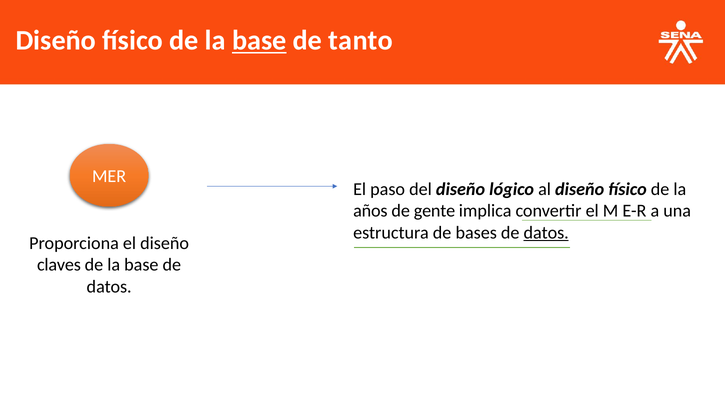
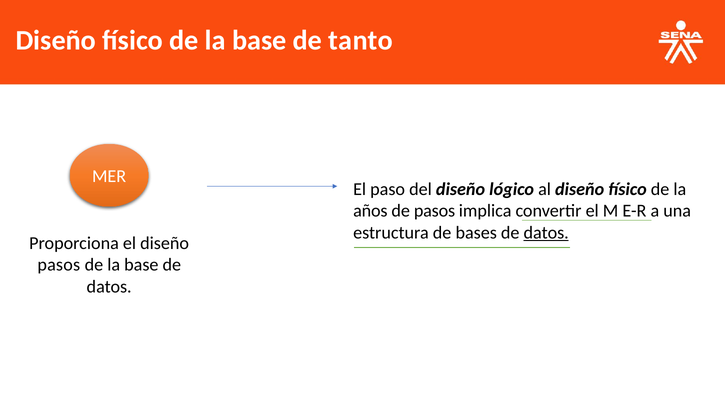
base underline: present -> none (259, 40)
de gente: gente -> pasos (435, 211)
claves: claves -> pasos (59, 265)
